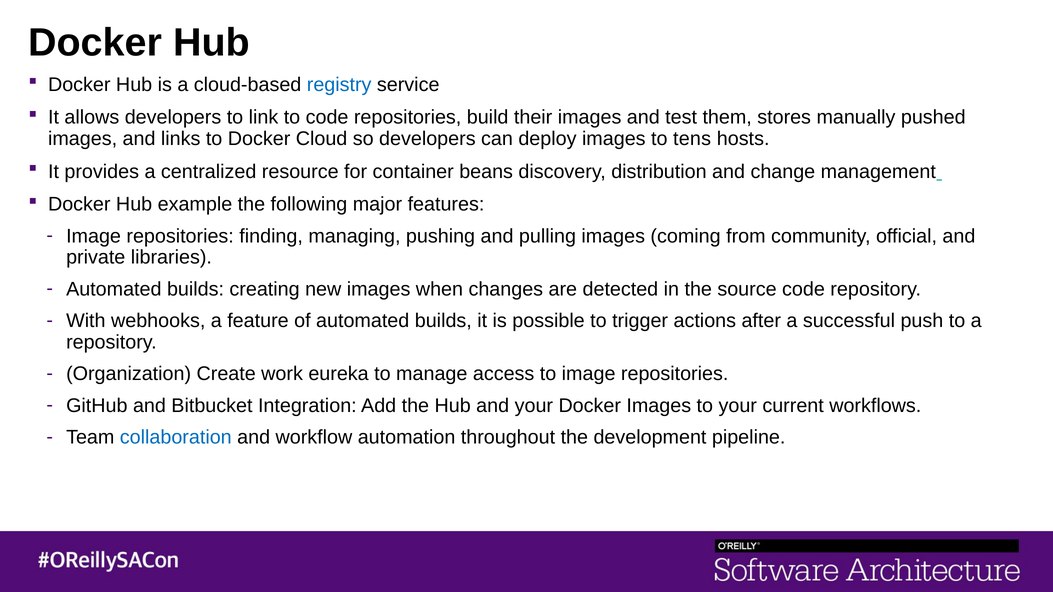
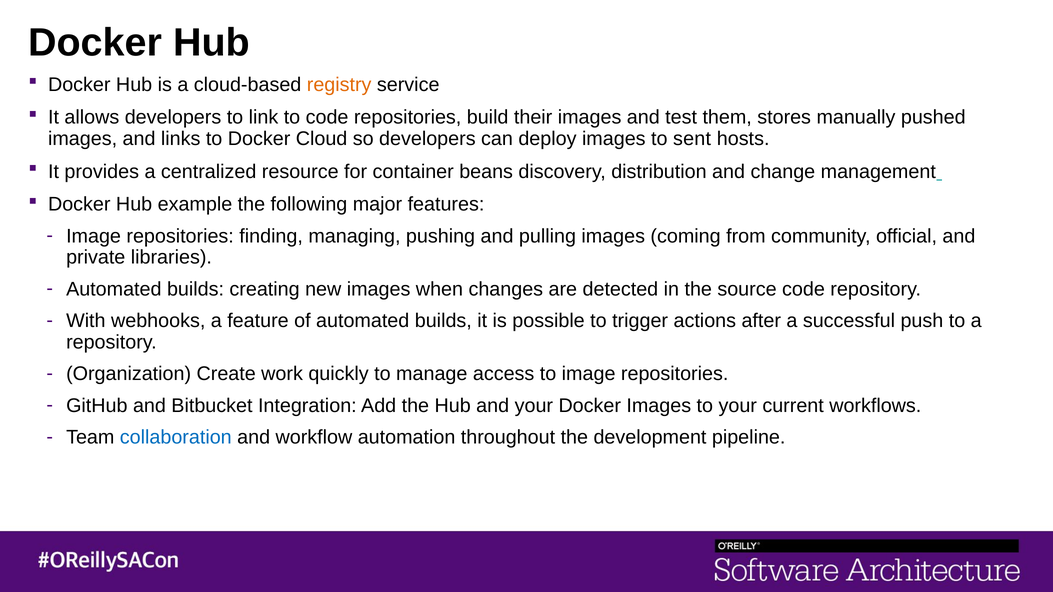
registry colour: blue -> orange (339, 85)
tens: tens -> sent (692, 139)
eureka: eureka -> quickly (339, 374)
